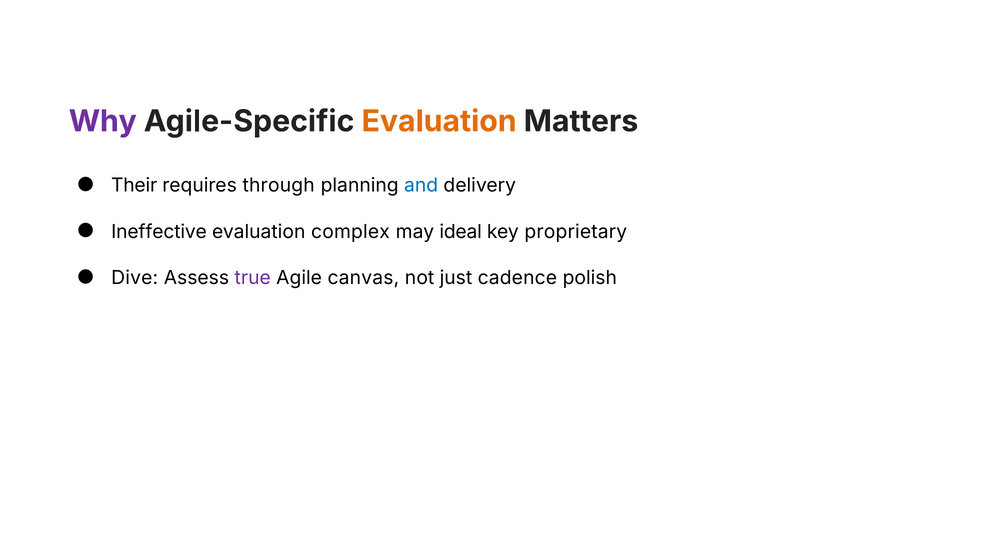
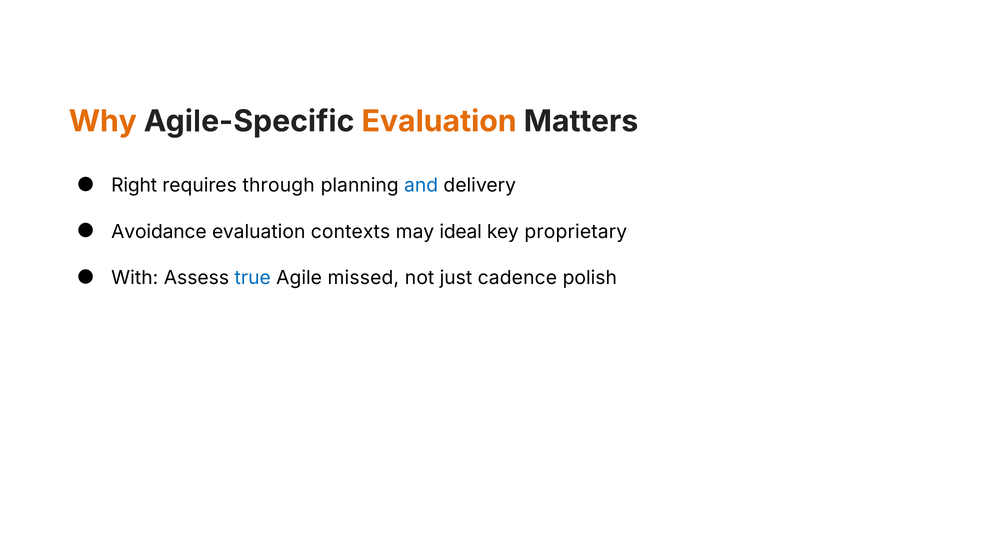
Why colour: purple -> orange (103, 121)
Their: Their -> Right (134, 186)
Ineffective: Ineffective -> Avoidance (159, 232)
complex: complex -> contexts (351, 232)
Dive: Dive -> With (135, 278)
true colour: purple -> blue (253, 278)
canvas: canvas -> missed (363, 278)
